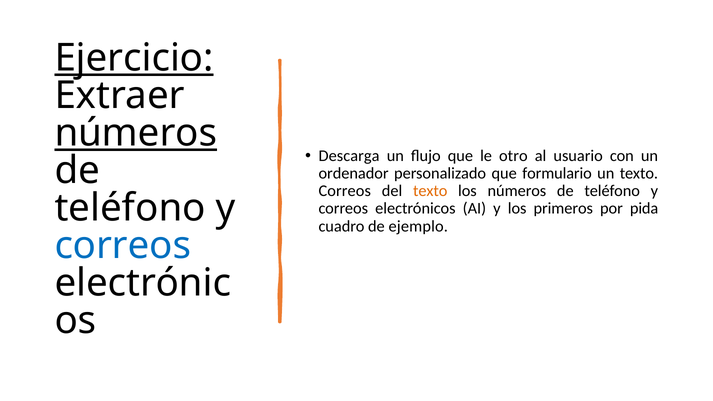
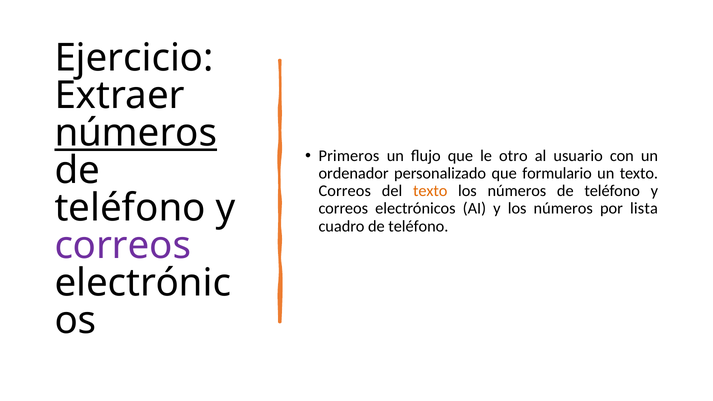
Ejercicio underline: present -> none (134, 58)
Descarga: Descarga -> Primeros (349, 156)
y los primeros: primeros -> números (563, 209)
pida: pida -> lista (644, 209)
cuadro de ejemplo: ejemplo -> teléfono (418, 226)
correos colour: blue -> purple (123, 246)
